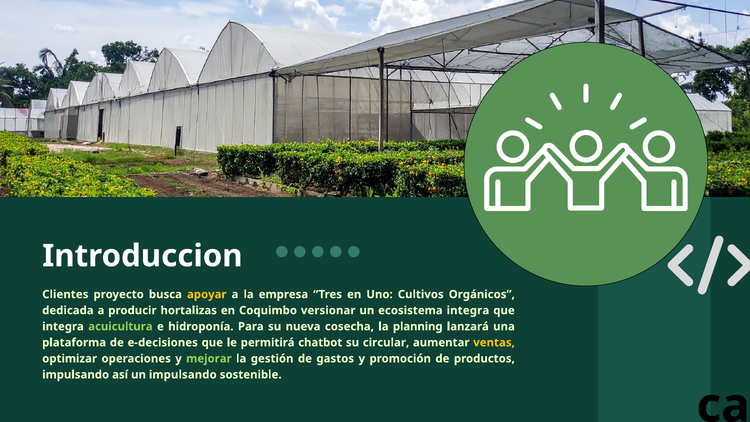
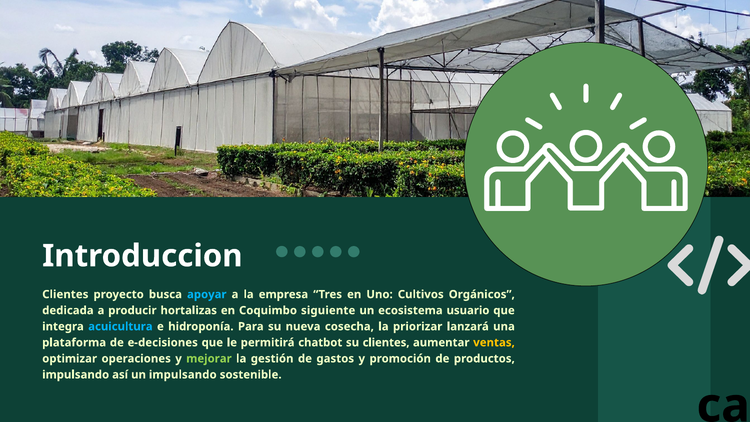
apoyar colour: yellow -> light blue (207, 294)
versionar: versionar -> siguiente (328, 310)
ecosistema integra: integra -> usuario (468, 310)
acuicultura colour: light green -> light blue (120, 326)
planning: planning -> priorizar (418, 326)
su circular: circular -> clientes (386, 342)
